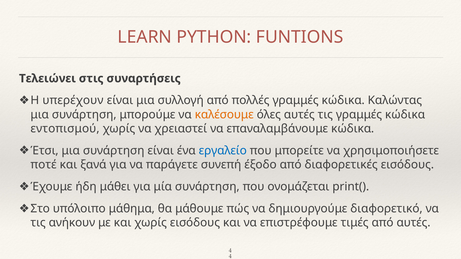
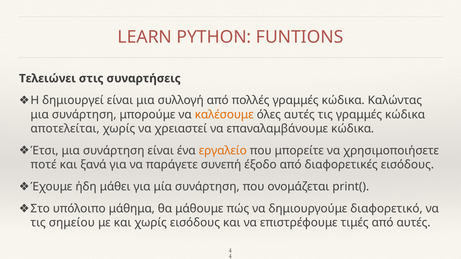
υπερέχουν: υπερέχουν -> δημιουργεί (73, 101)
εντοπισμού: εντοπισμού -> αποτελείται (65, 129)
εργαλείο colour: blue -> orange (223, 151)
ανήκουν: ανήκουν -> σημείου (72, 223)
